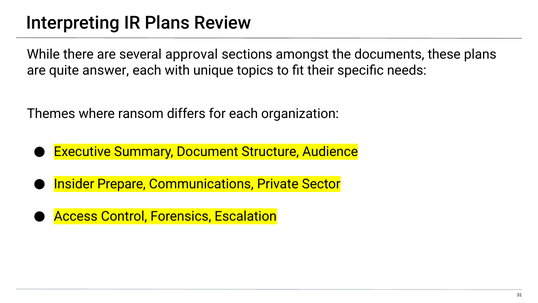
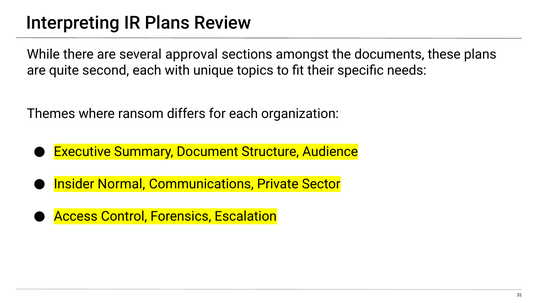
answer: answer -> second (106, 70)
Prepare: Prepare -> Normal (121, 184)
